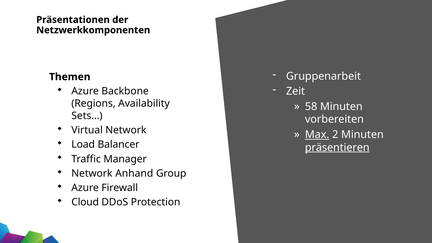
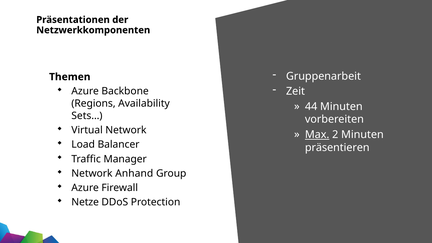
58: 58 -> 44 (311, 106)
präsentieren underline: present -> none (337, 147)
Cloud: Cloud -> Netze (85, 202)
